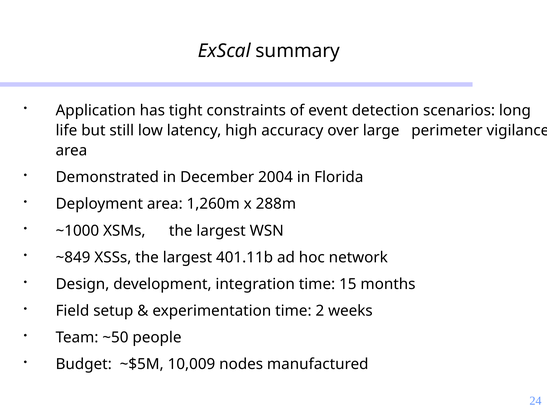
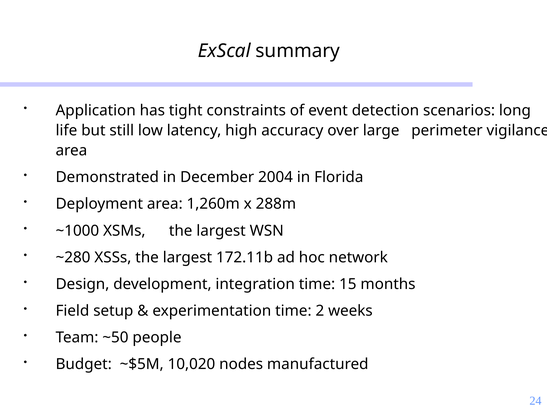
~849: ~849 -> ~280 (73, 258)
401.11b: 401.11b -> 172.11b (245, 258)
10,009: 10,009 -> 10,020 (191, 365)
